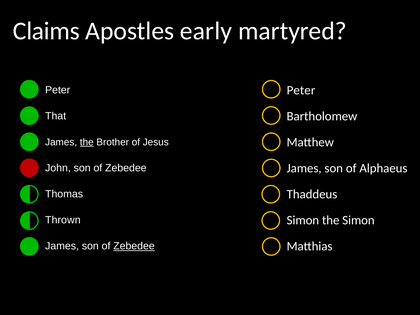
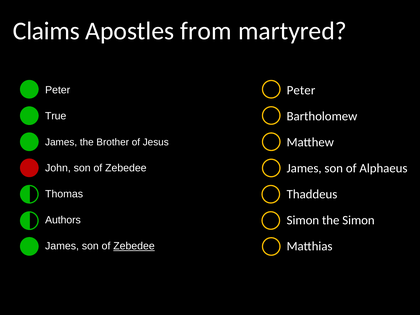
early: early -> from (206, 31)
That: That -> True (56, 116)
the underline: present -> none (87, 142)
Thrown: Thrown -> Authors (63, 220)
